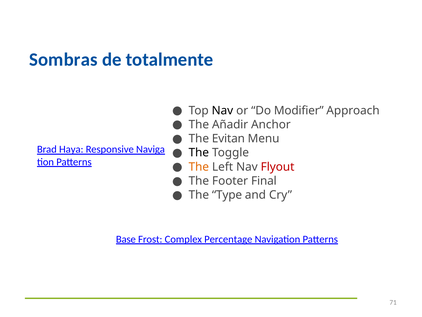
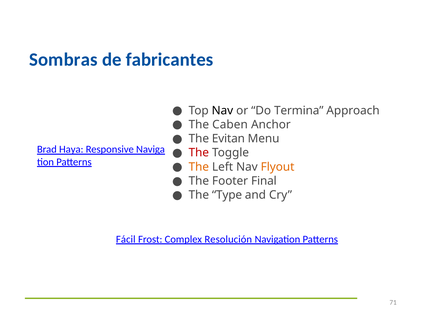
totalmente: totalmente -> fabricantes (170, 59)
Modifier: Modifier -> Termina (299, 110)
Añadir: Añadir -> Caben (230, 124)
The colour: black -> red (199, 153)
Flyout colour: red -> orange (278, 167)
Base: Base -> Fácil (126, 239)
Percentage: Percentage -> Resolución (228, 239)
